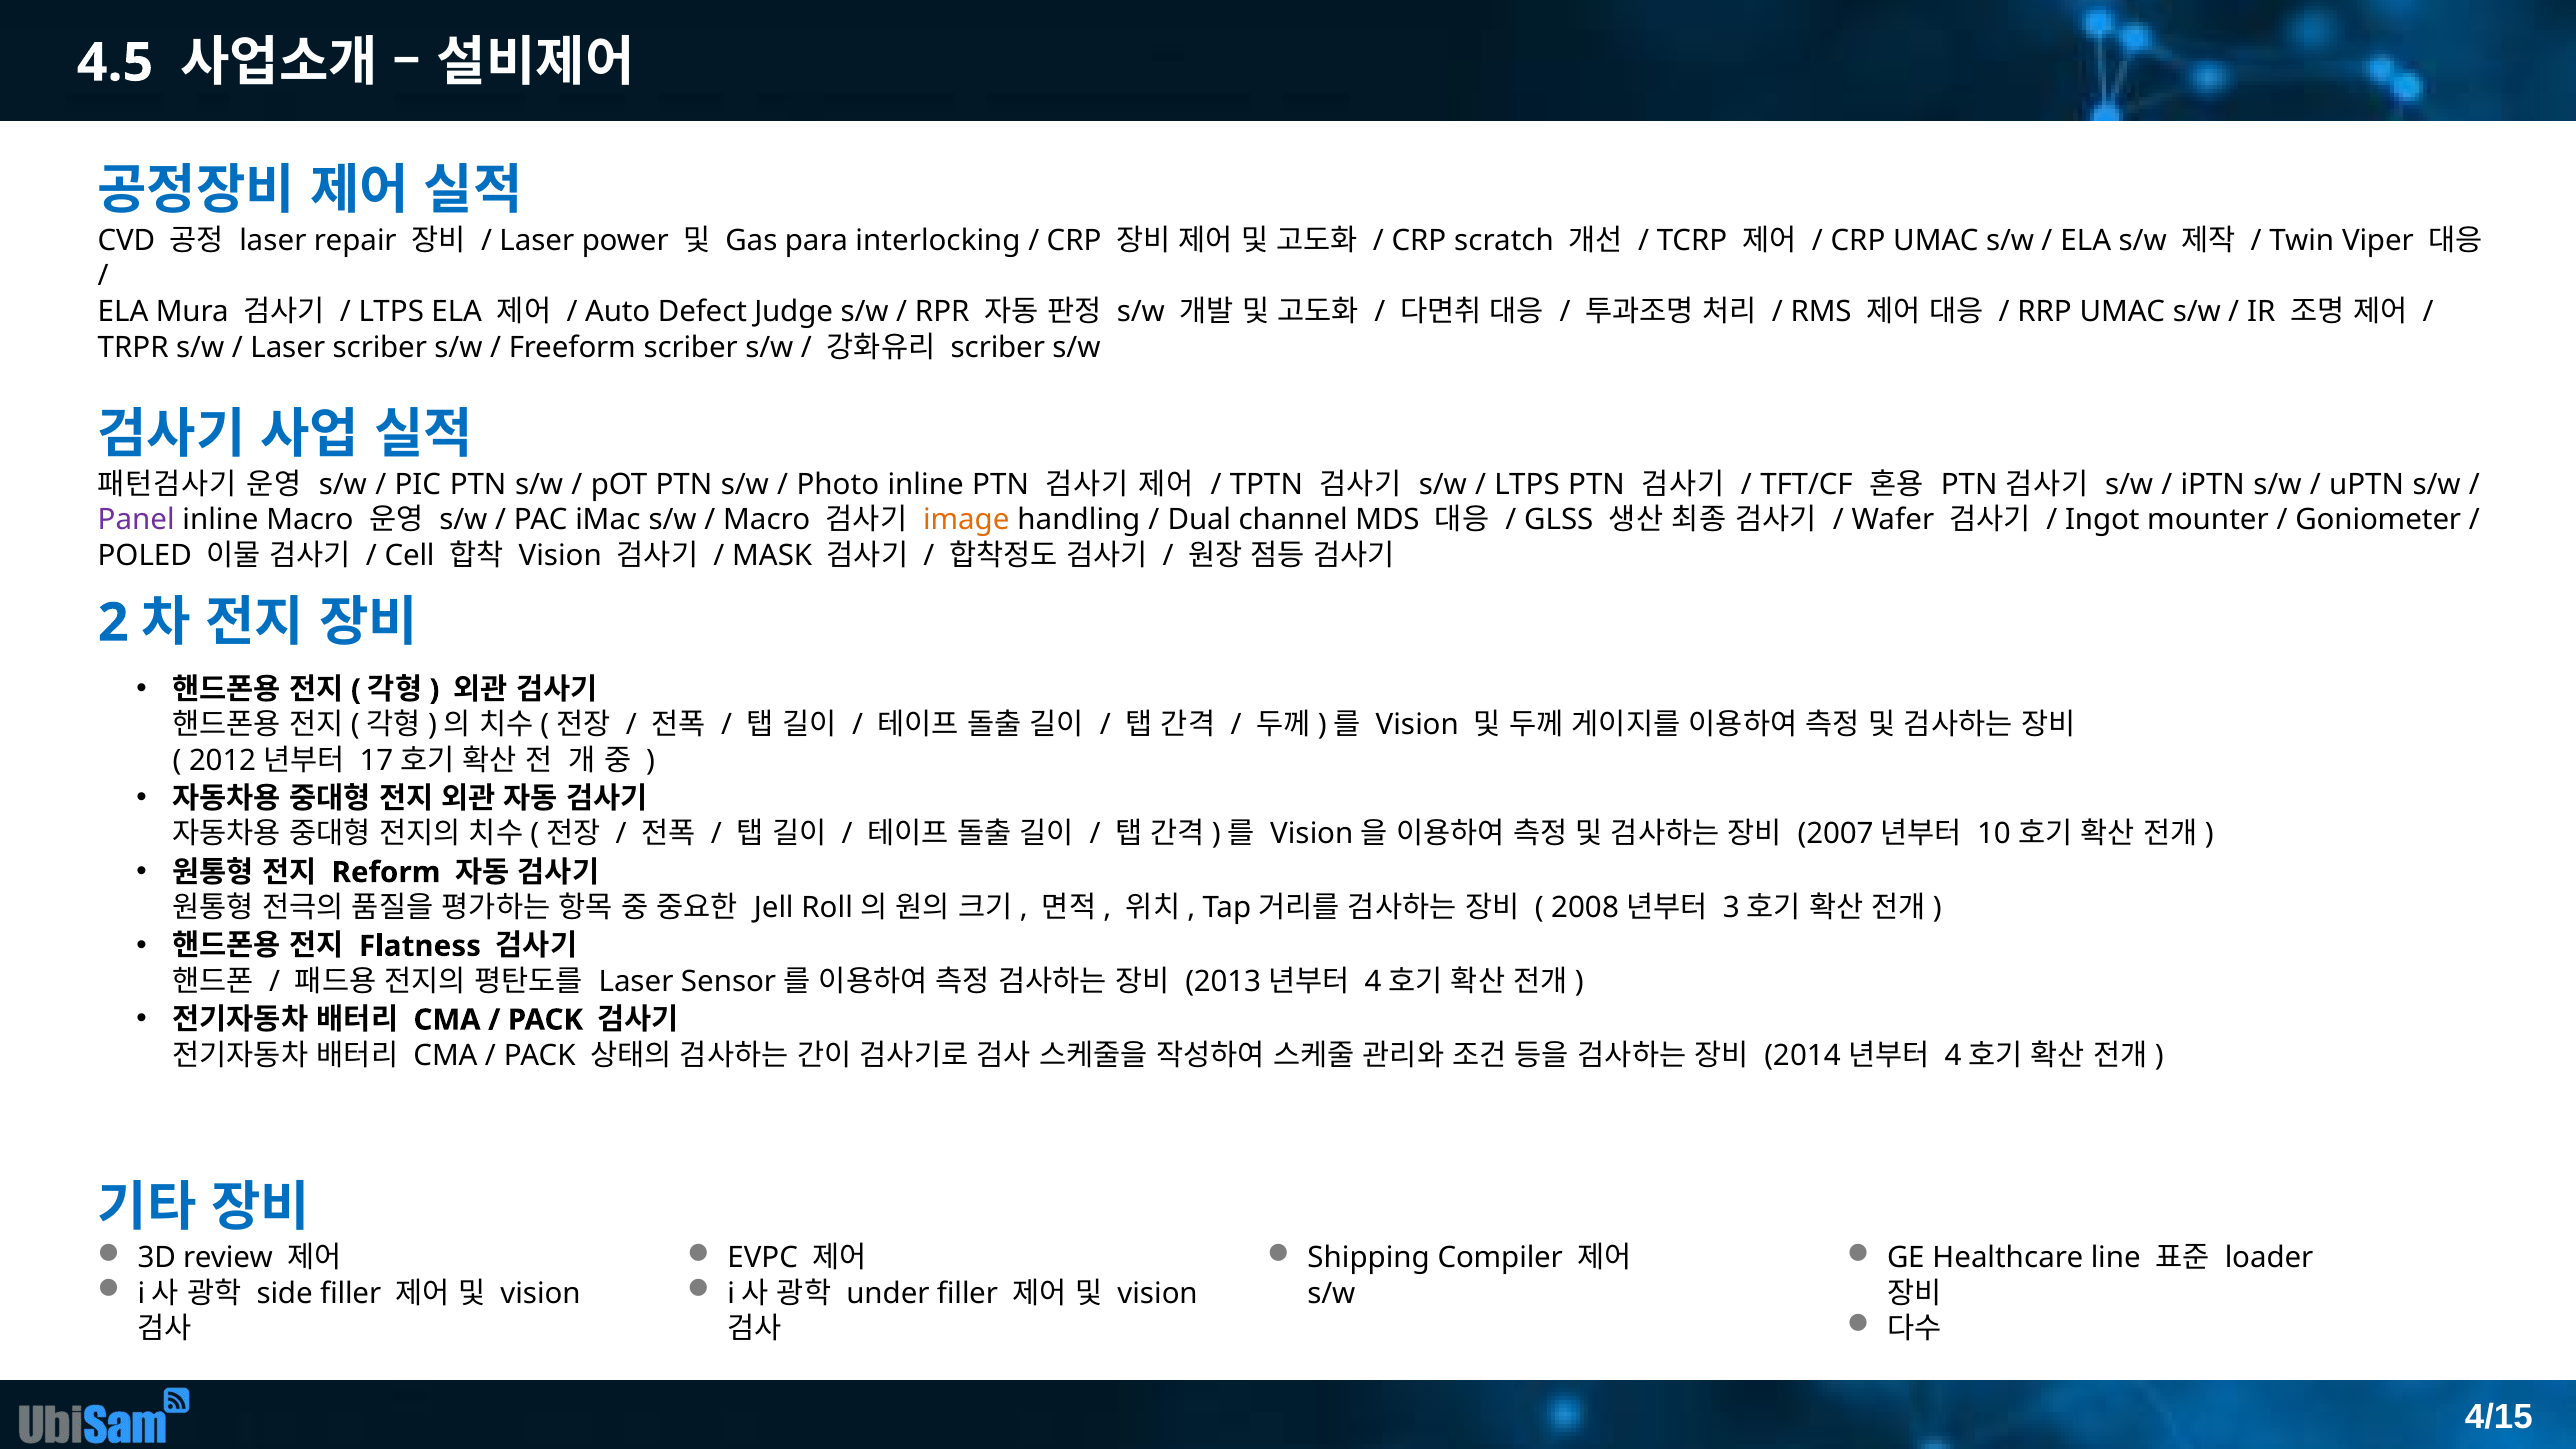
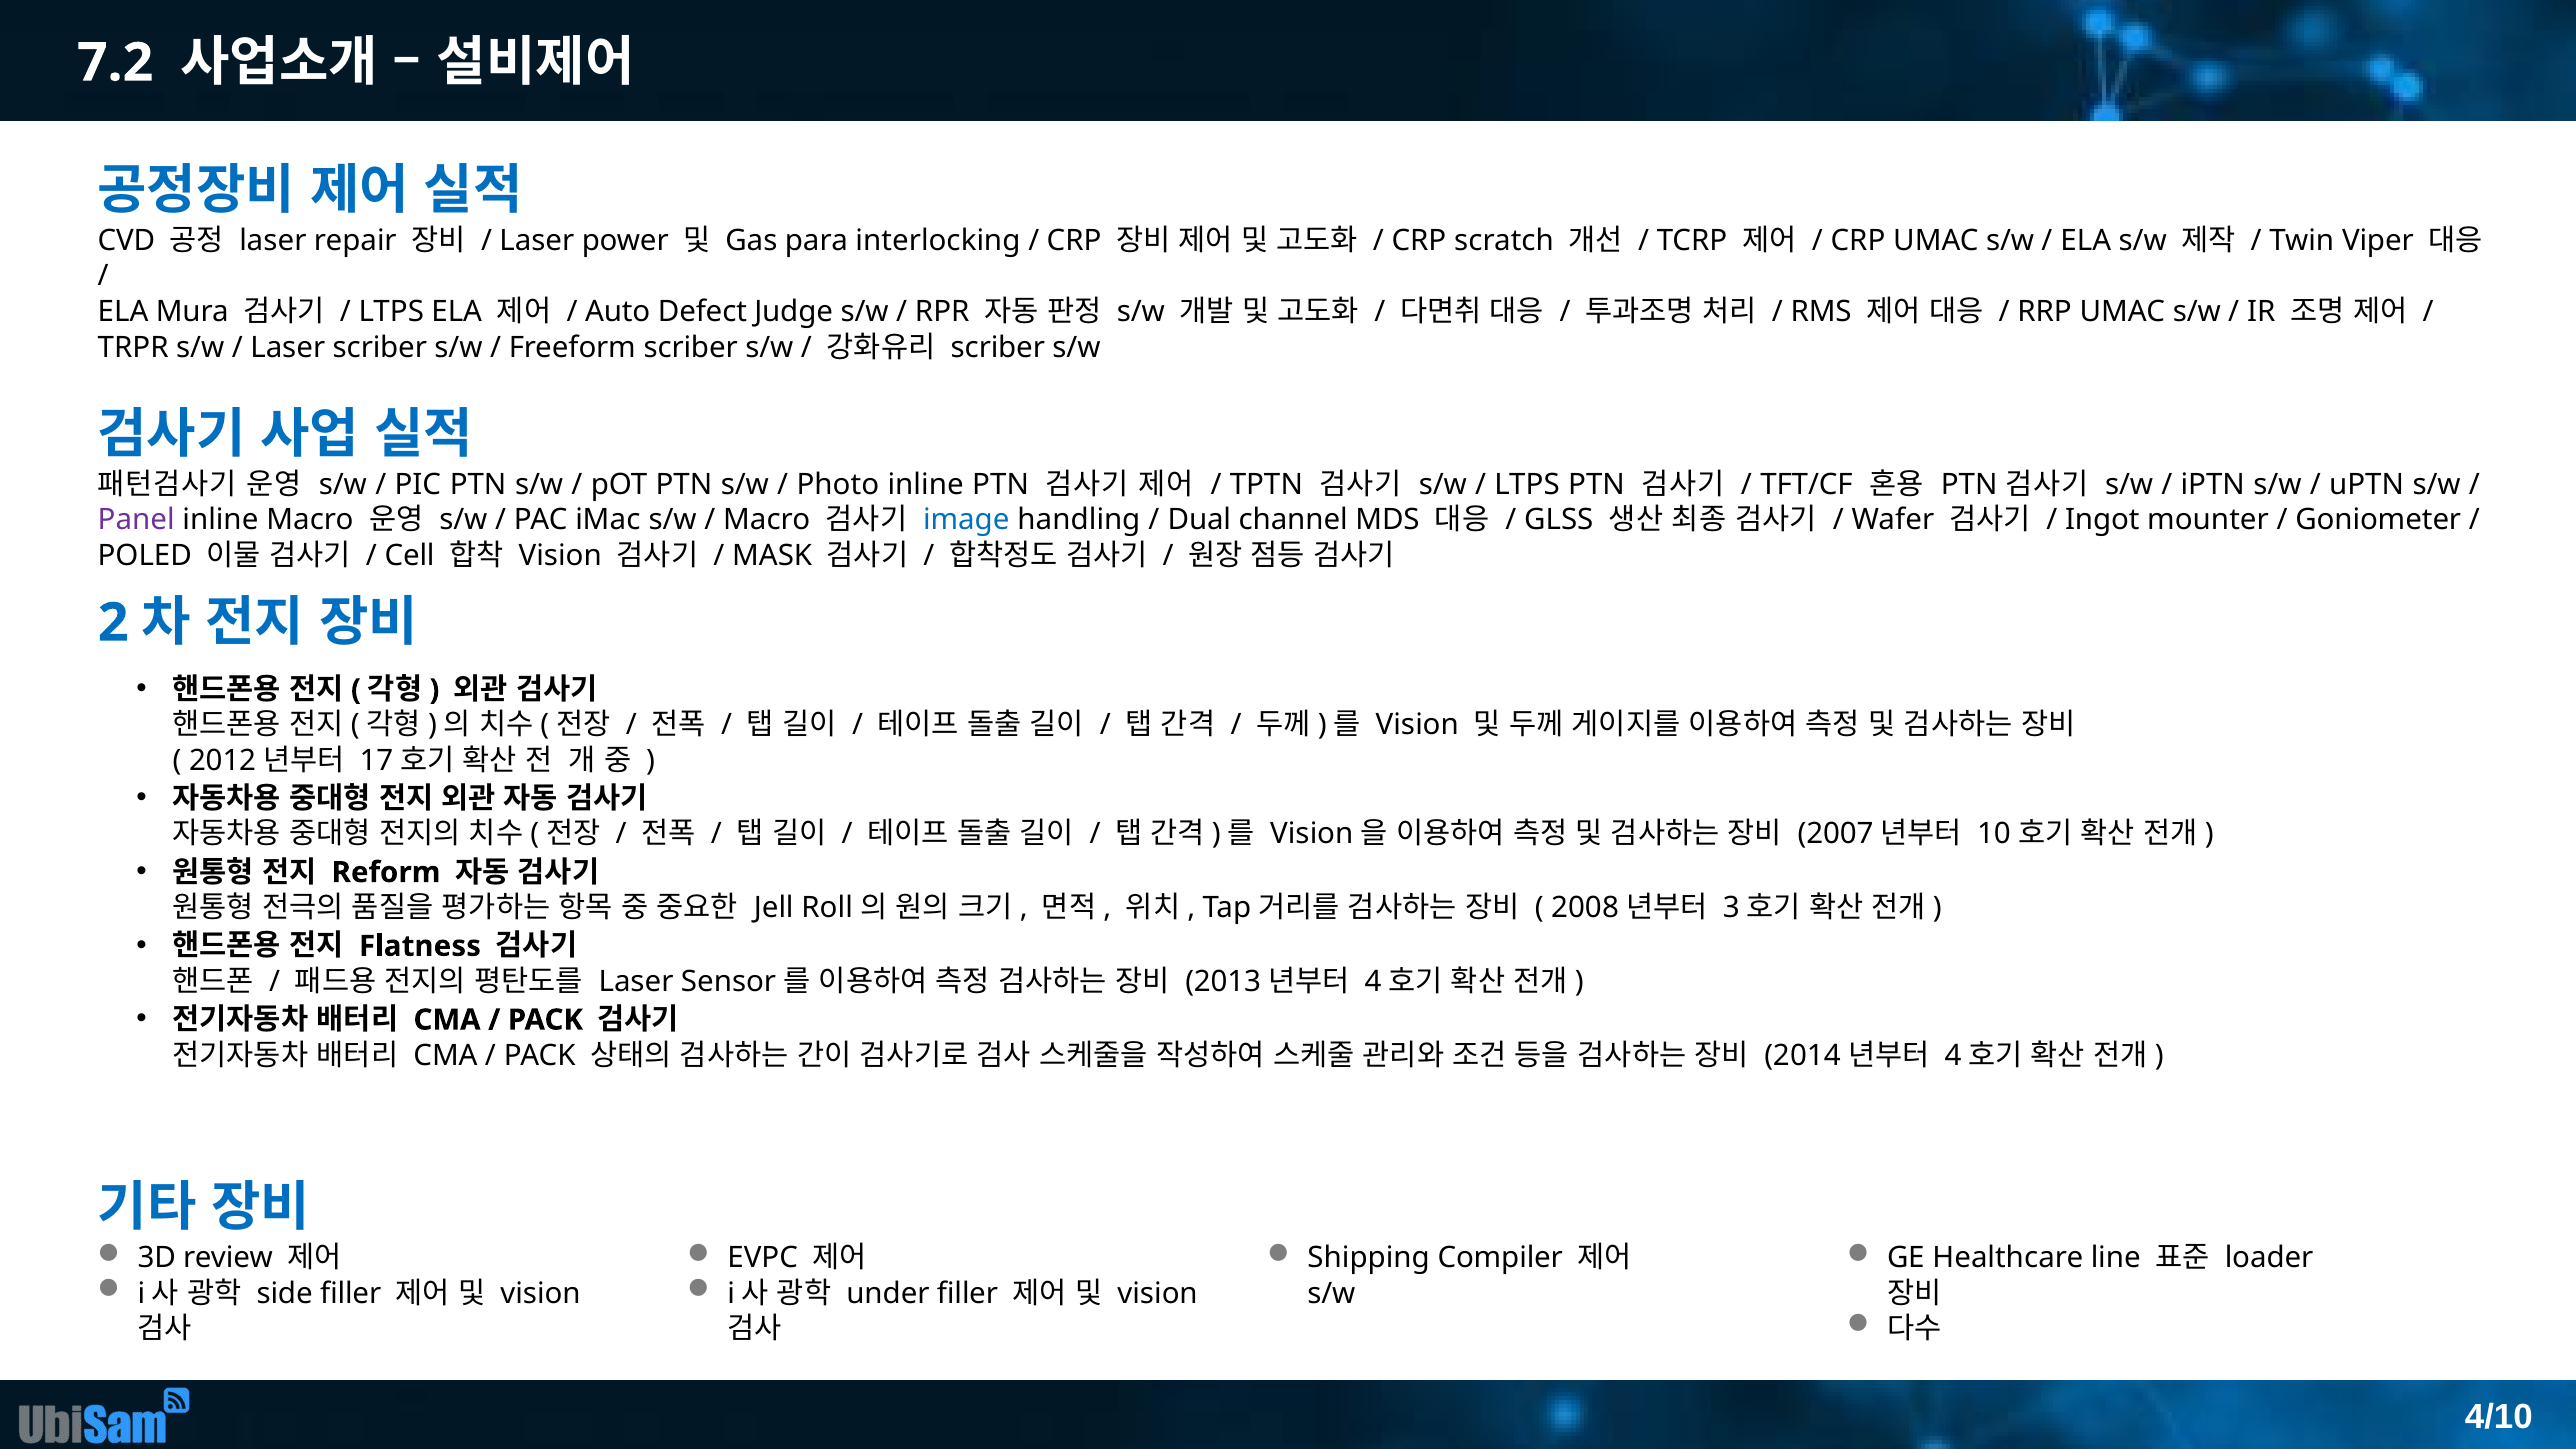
4.5: 4.5 -> 7.2 (115, 63)
image colour: orange -> blue (966, 520)
4/15: 4/15 -> 4/10 (2499, 1417)
